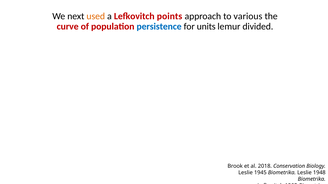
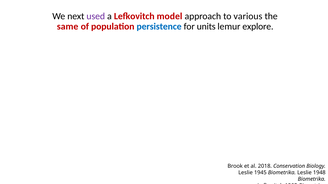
used colour: orange -> purple (96, 16)
points: points -> model (170, 16)
curve: curve -> same (68, 27)
divided: divided -> explore (258, 27)
